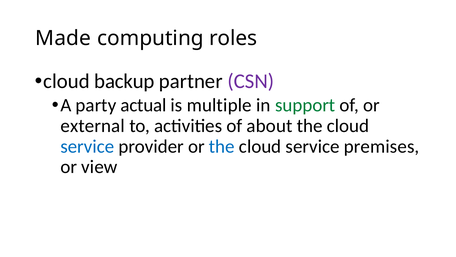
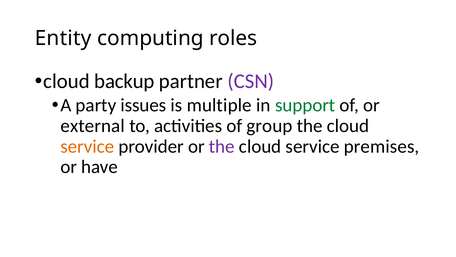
Made: Made -> Entity (63, 38)
actual: actual -> issues (143, 105)
about: about -> group (270, 126)
service colour: blue -> orange (87, 146)
the colour: blue -> purple (222, 146)
view: view -> have (100, 167)
